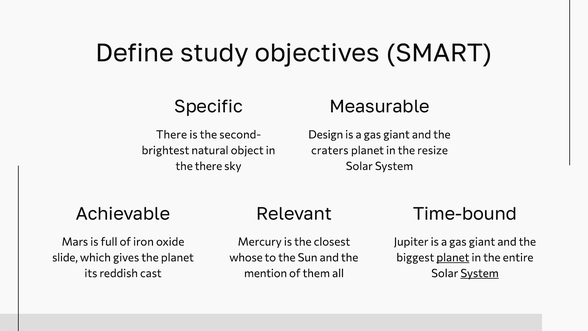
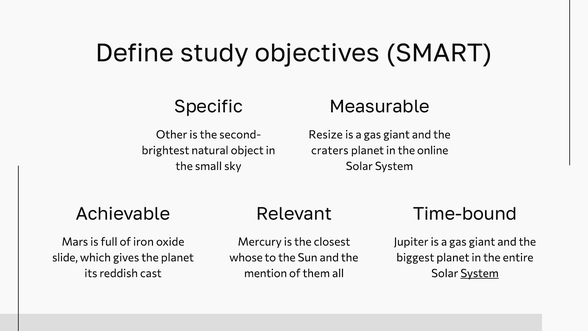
There: There -> Other (172, 135)
Design: Design -> Resize (326, 135)
resize: resize -> online (433, 150)
the there: there -> small (208, 166)
planet underline: present -> none (453, 257)
